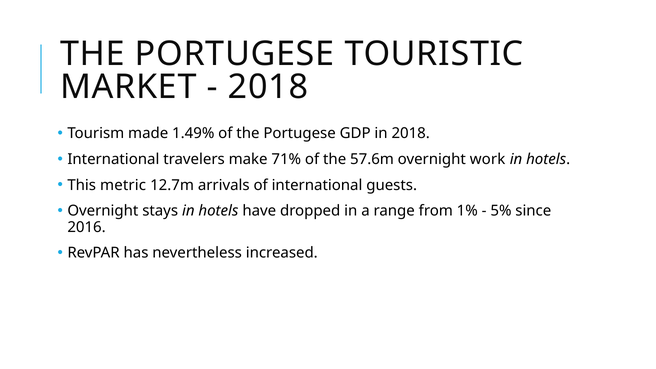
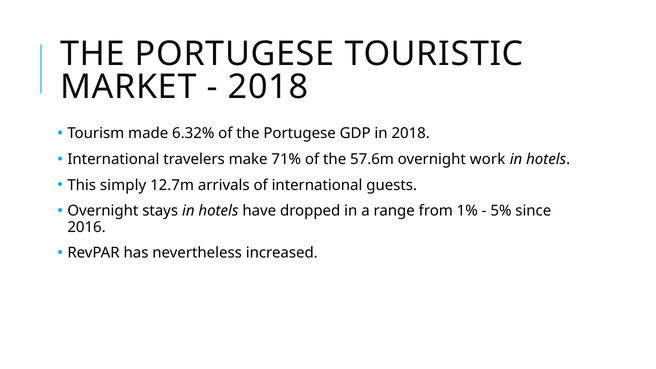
1.49%: 1.49% -> 6.32% (193, 133)
metric: metric -> simply (123, 185)
